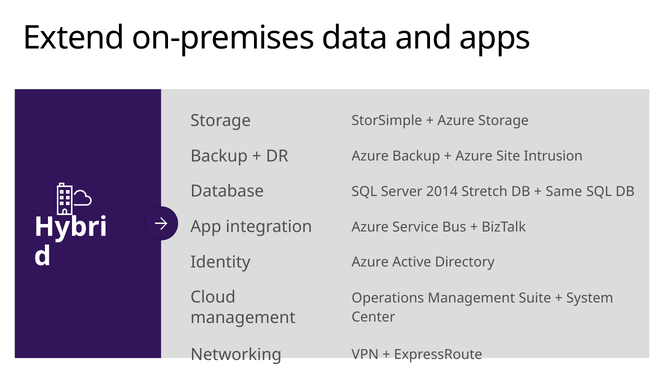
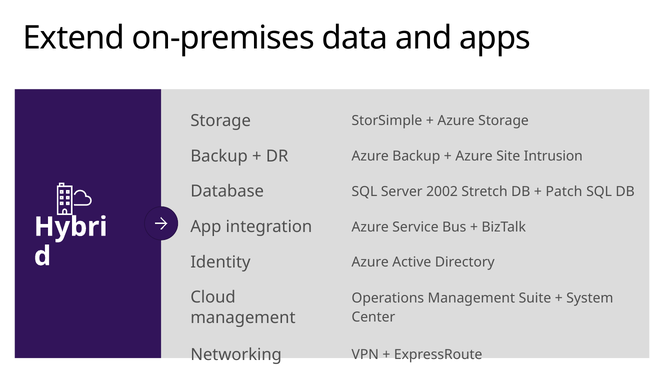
2014: 2014 -> 2002 (442, 191)
Same: Same -> Patch (564, 191)
